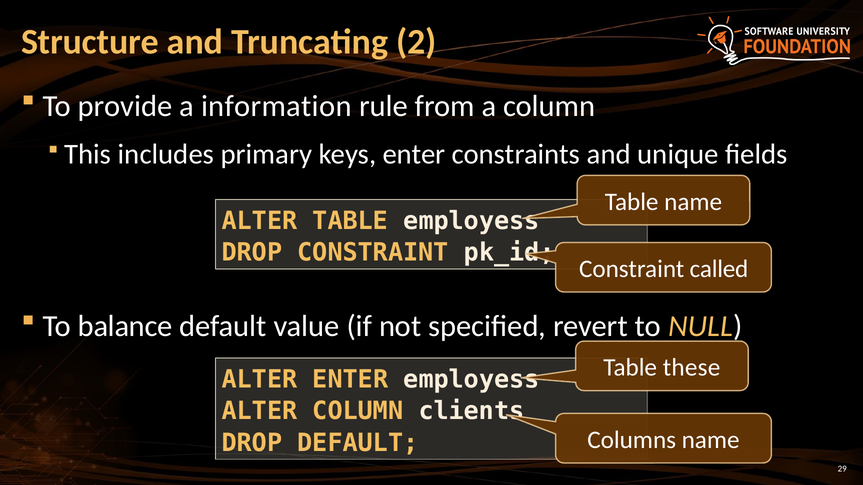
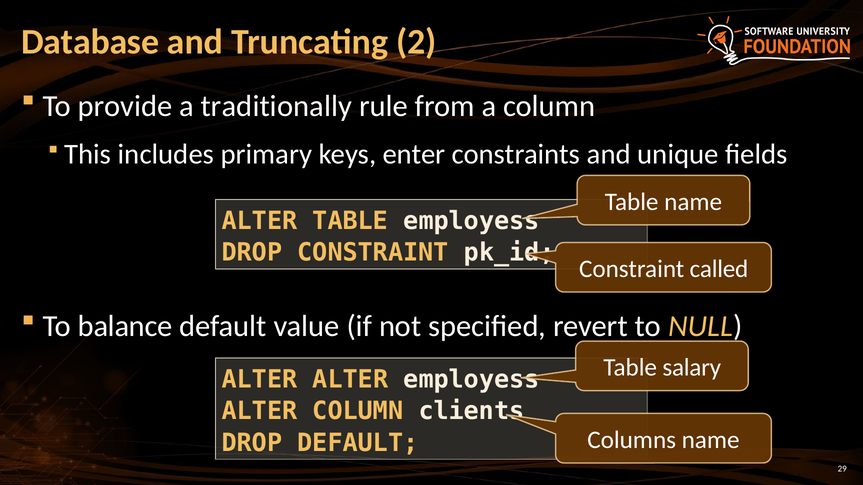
Structure: Structure -> Database (90, 42)
information: information -> traditionally (276, 106)
these: these -> salary (692, 368)
ALTER ENTER: ENTER -> ALTER (350, 380)
